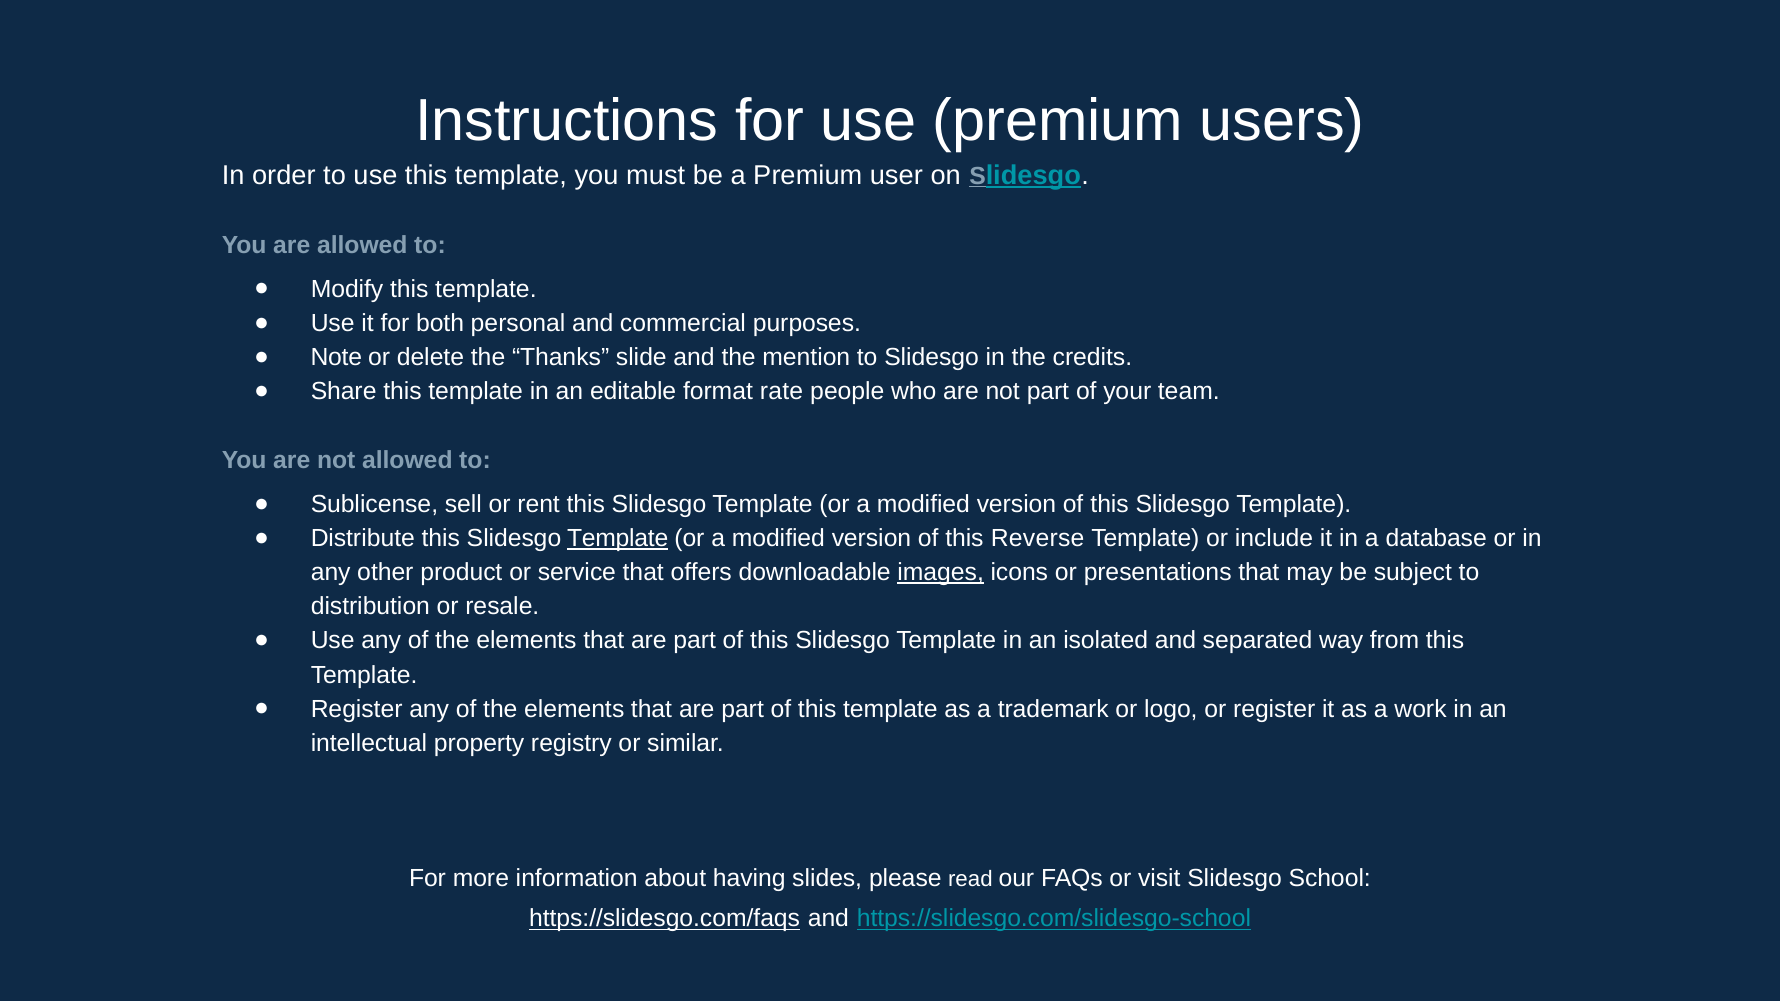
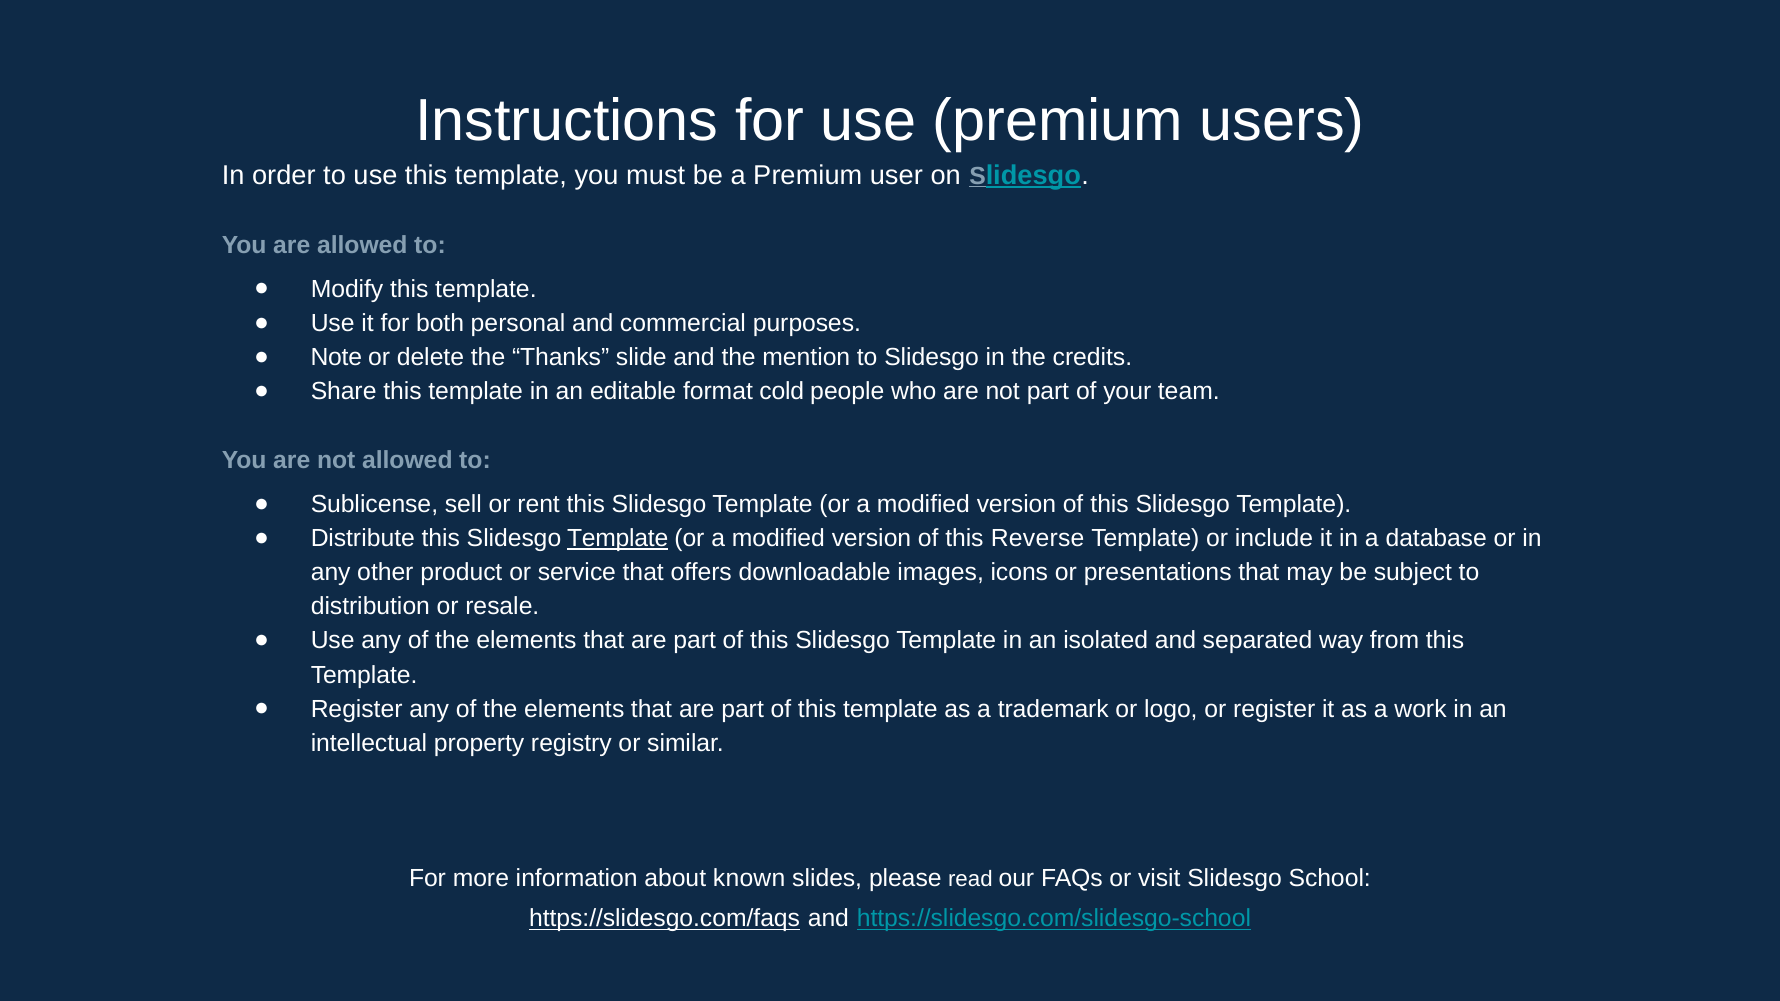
rate: rate -> cold (782, 392)
images underline: present -> none (941, 573)
having: having -> known (749, 879)
